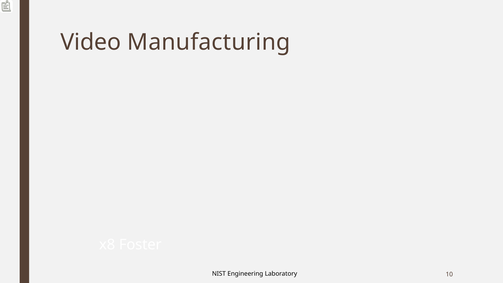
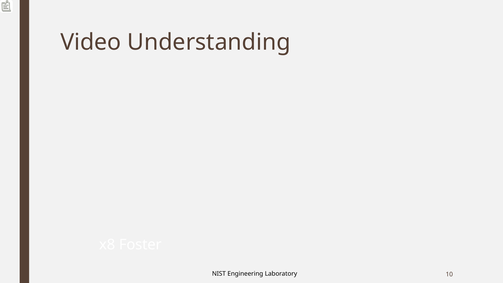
Manufacturing: Manufacturing -> Understanding (209, 42)
